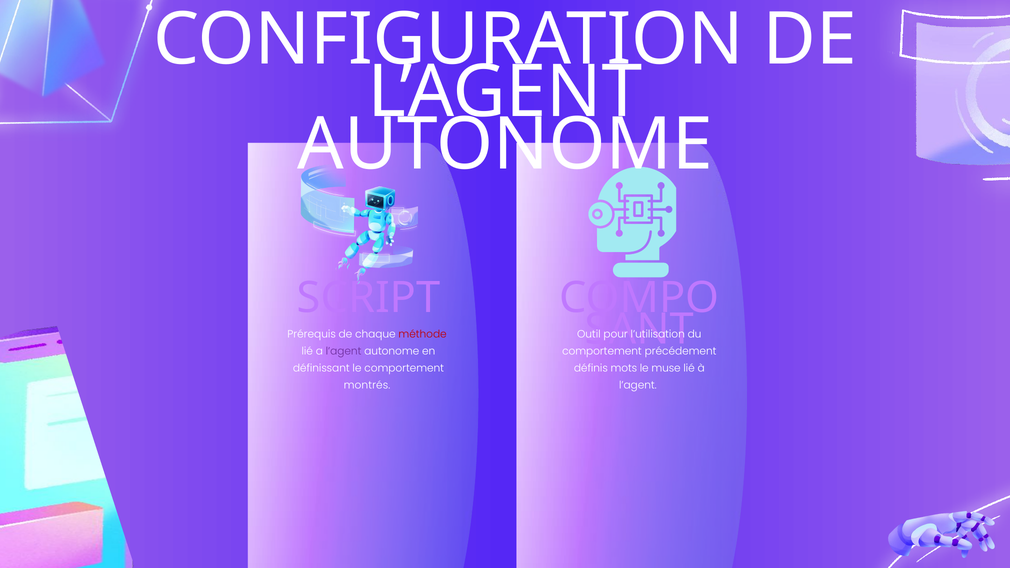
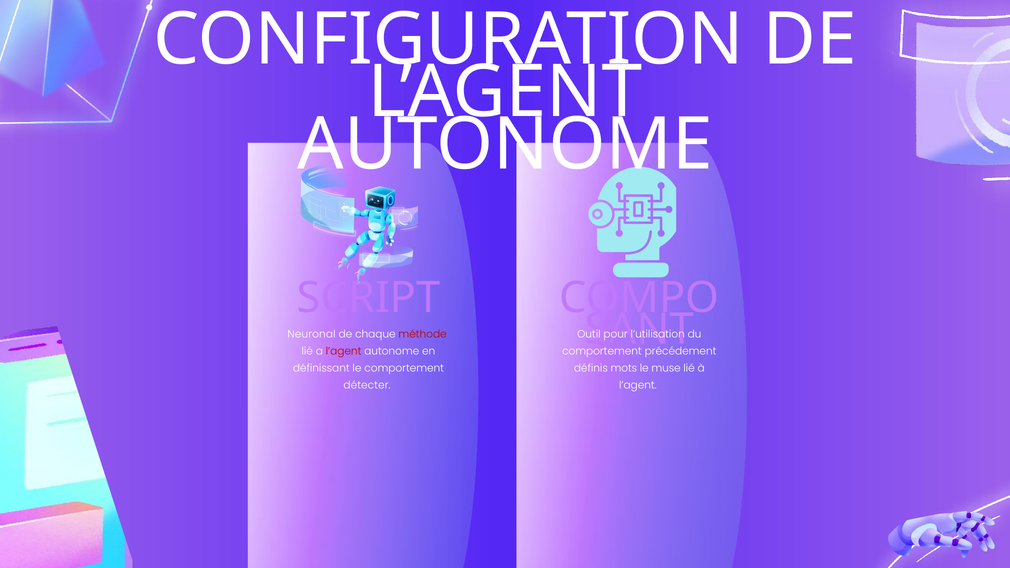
Prérequis: Prérequis -> Neuronal (312, 334)
l’agent colour: purple -> red (344, 351)
montrés: montrés -> détecter (367, 386)
